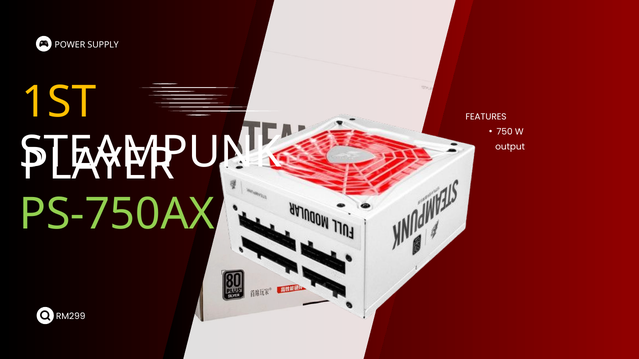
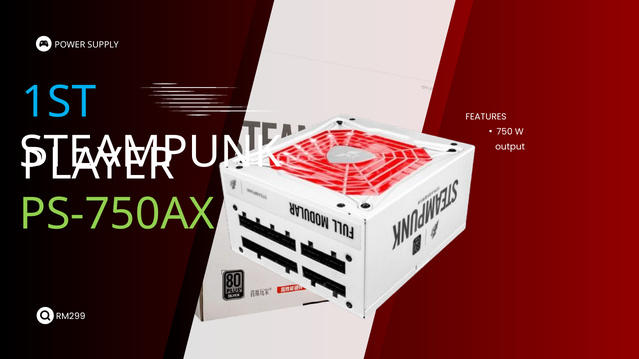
1ST colour: yellow -> light blue (59, 102)
